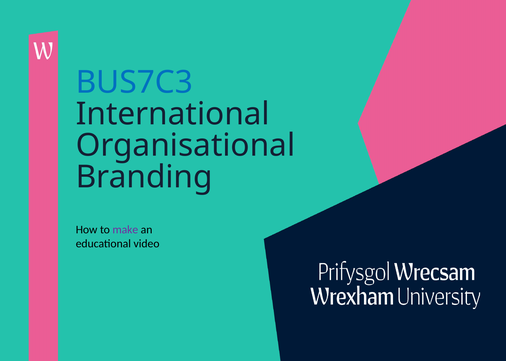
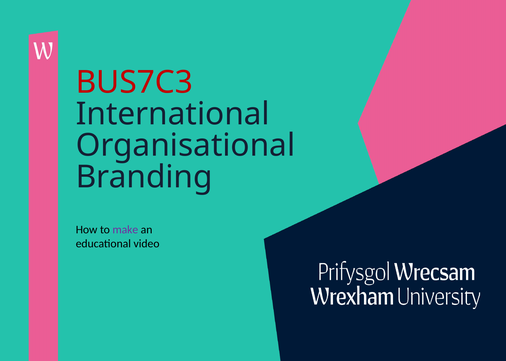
BUS7C3 colour: blue -> red (134, 82)
